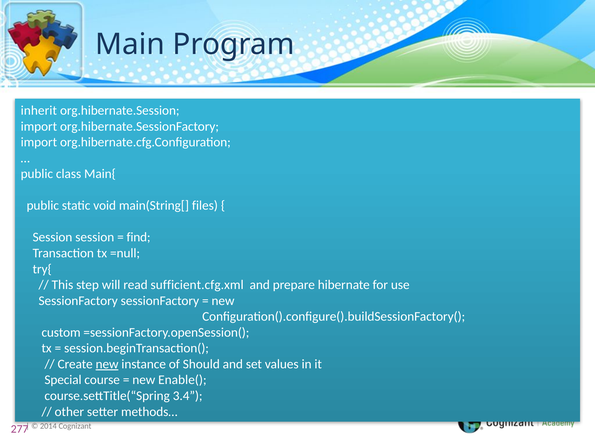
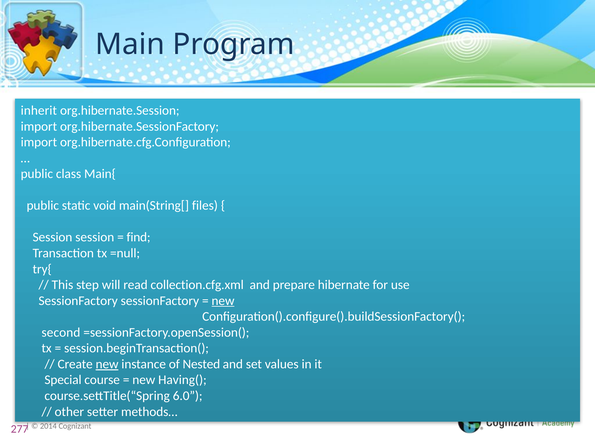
sufficient.cfg.xml: sufficient.cfg.xml -> collection.cfg.xml (197, 285)
new underline: none -> present (223, 301)
custom: custom -> second (61, 333)
Should: Should -> Nested (201, 364)
Enable(: Enable( -> Having( (182, 380)
3.4: 3.4 -> 6.0 (188, 396)
